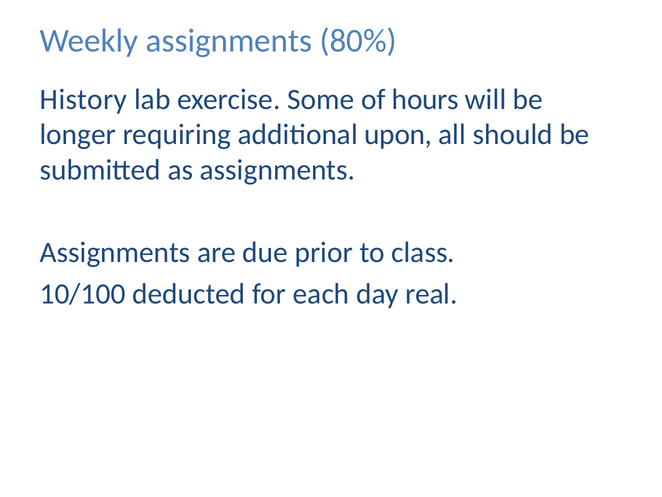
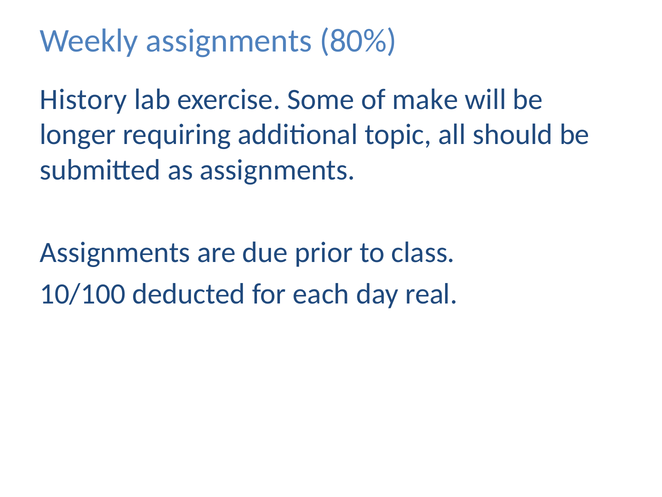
hours: hours -> make (425, 99)
upon: upon -> topic (398, 135)
